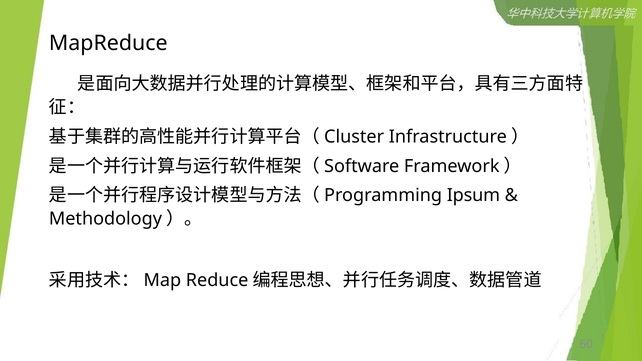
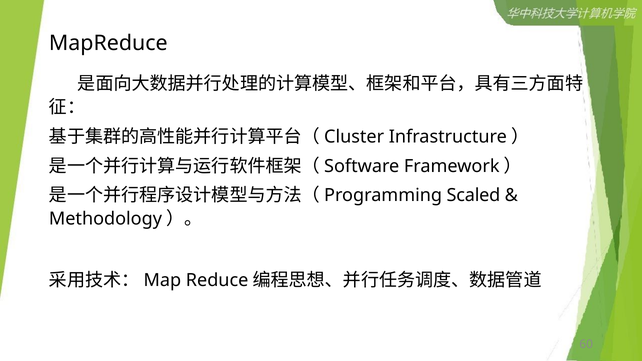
Ipsum: Ipsum -> Scaled (473, 196)
